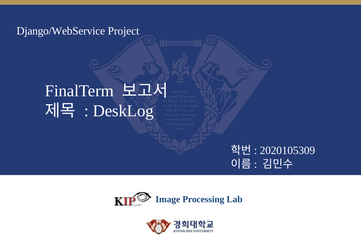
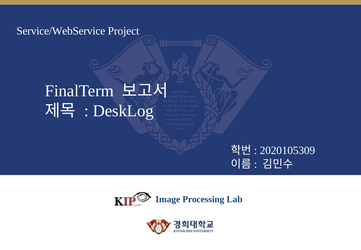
Django/WebService: Django/WebService -> Service/WebService (61, 31)
